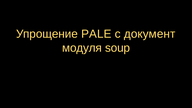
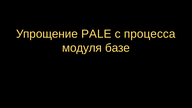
документ: документ -> процесса (150, 34)
soup: soup -> базе (118, 48)
